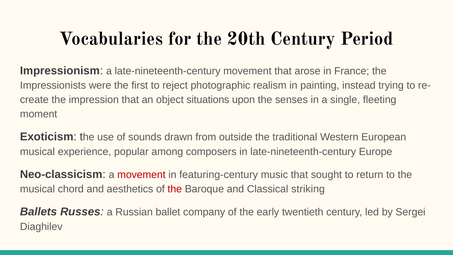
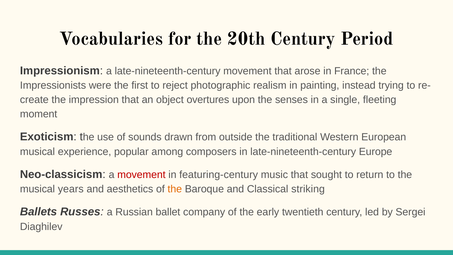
situations: situations -> overtures (208, 100)
chord: chord -> years (71, 189)
the colour: red -> orange (175, 189)
